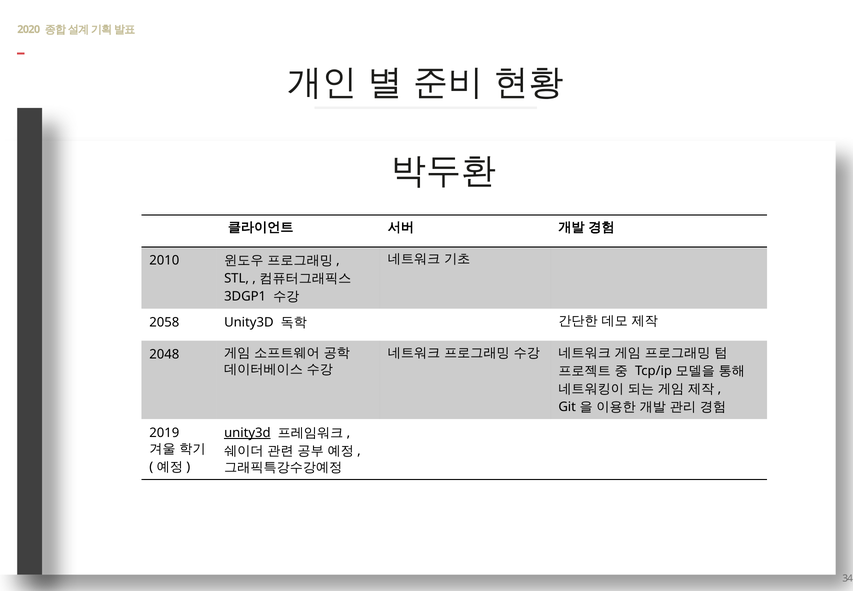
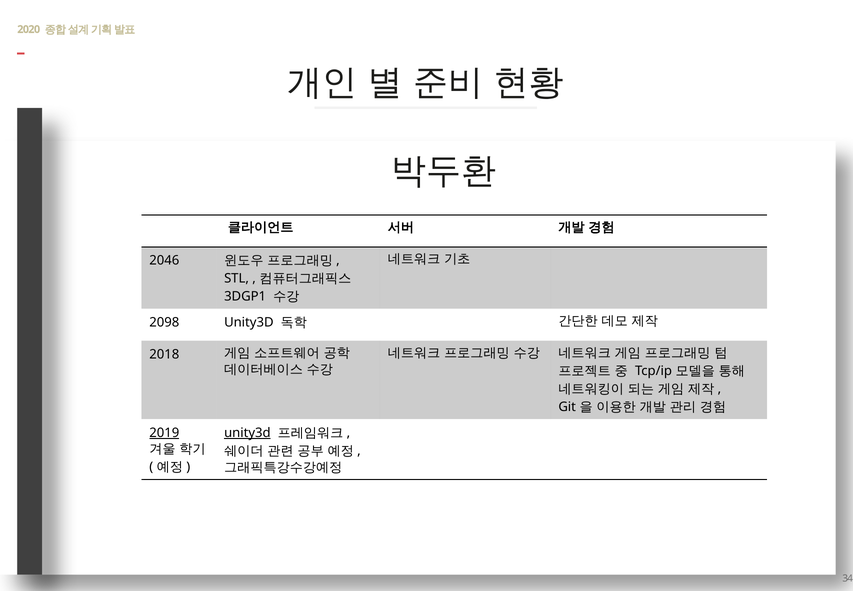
2010: 2010 -> 2046 (164, 260)
2058: 2058 -> 2098 (164, 322)
2048: 2048 -> 2018 (164, 354)
2019 underline: none -> present (164, 432)
